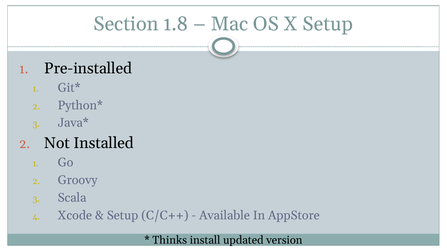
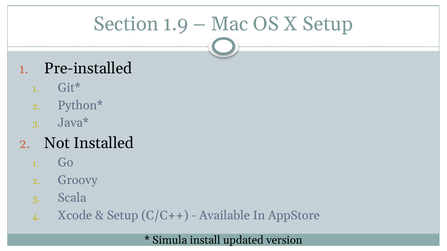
1.8: 1.8 -> 1.9 (176, 24)
Thinks: Thinks -> Simula (170, 241)
